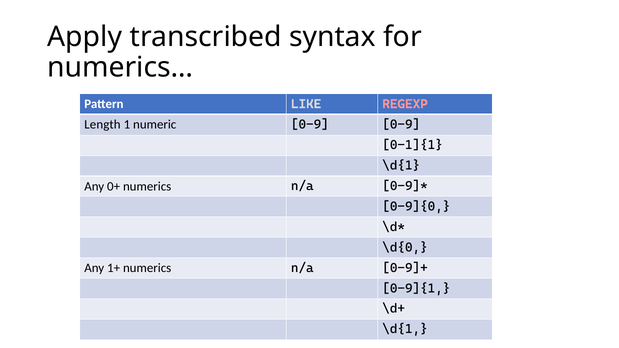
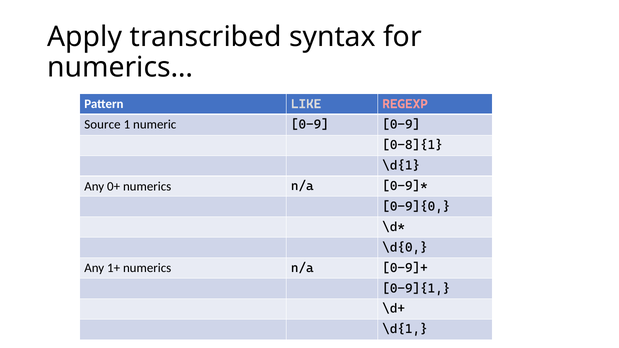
Length: Length -> Source (102, 125)
0-1]{1: 0-1]{1 -> 0-8]{1 (413, 145)
